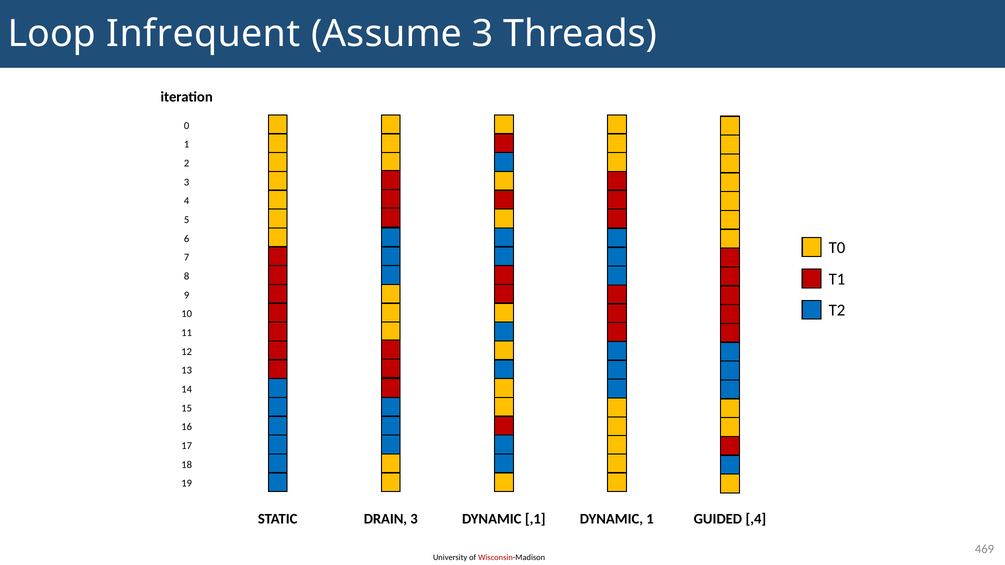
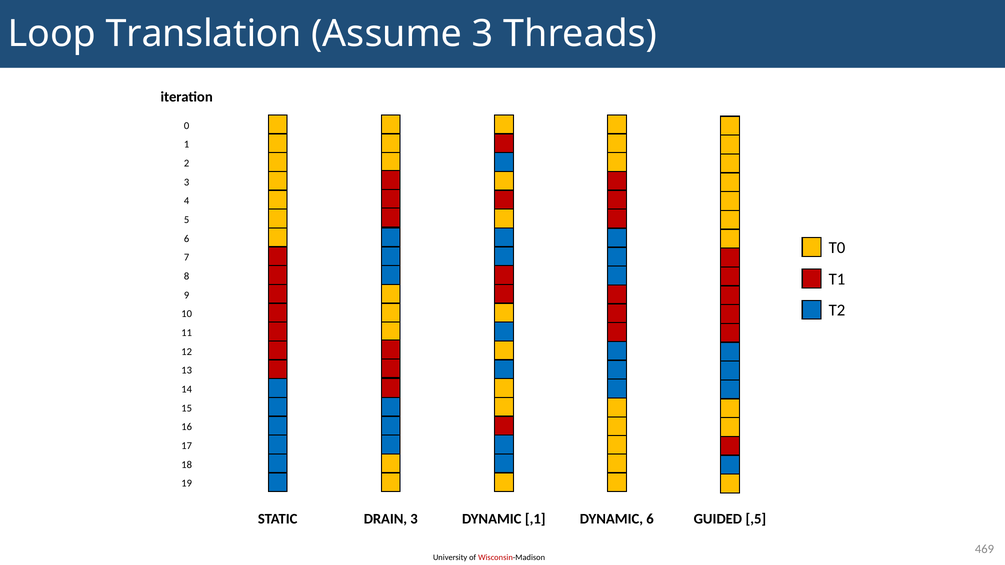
Infrequent: Infrequent -> Translation (204, 34)
DYNAMIC 1: 1 -> 6 (650, 519)
,4: ,4 -> ,5 (756, 519)
